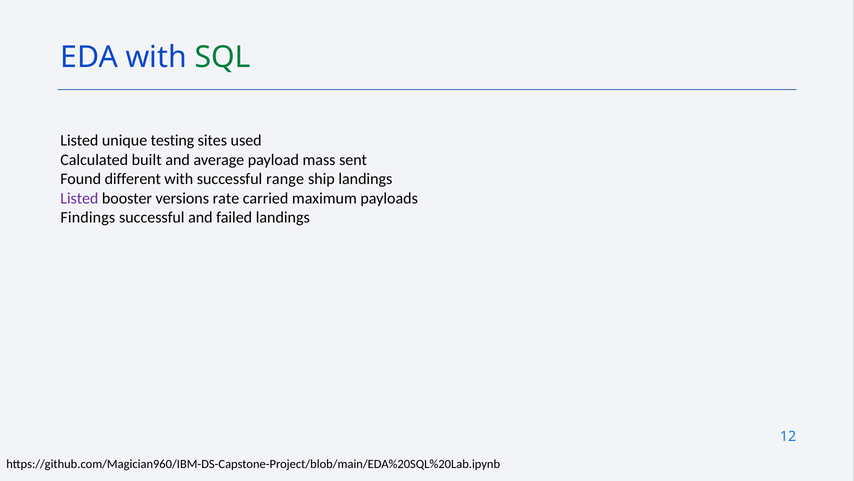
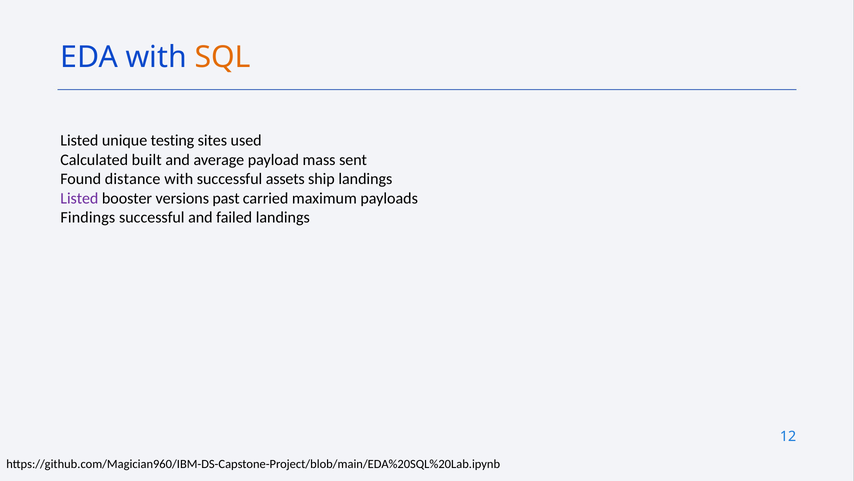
SQL colour: green -> orange (223, 57)
different: different -> distance (133, 179)
range: range -> assets (285, 179)
rate: rate -> past (226, 198)
